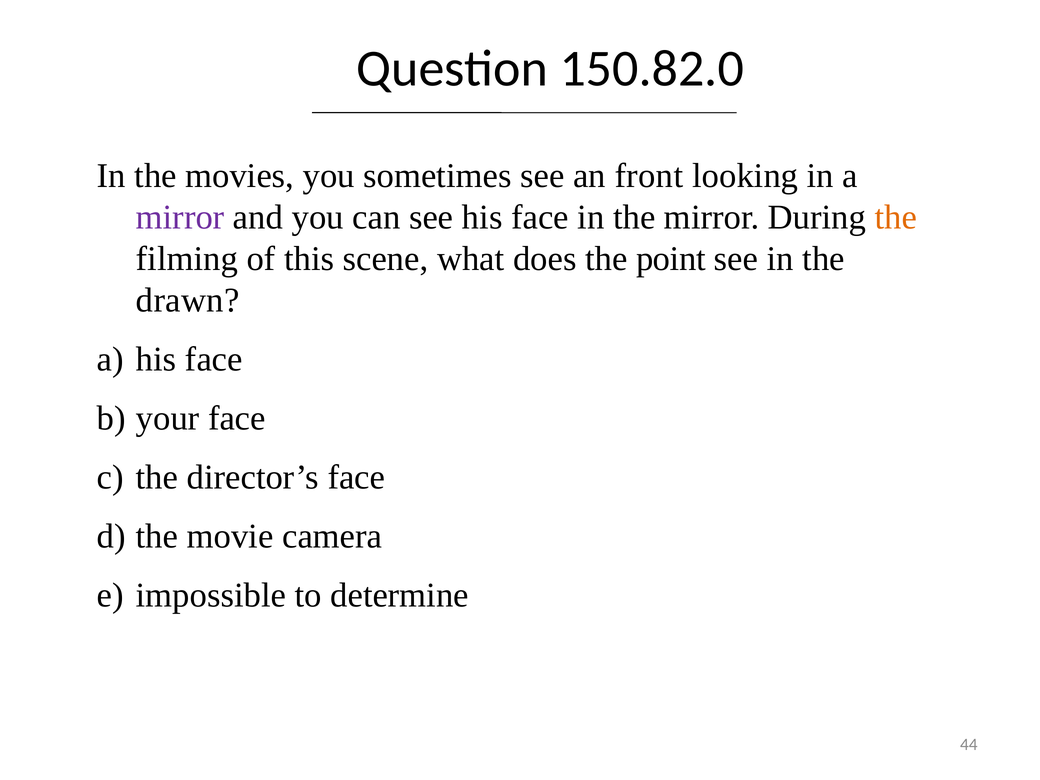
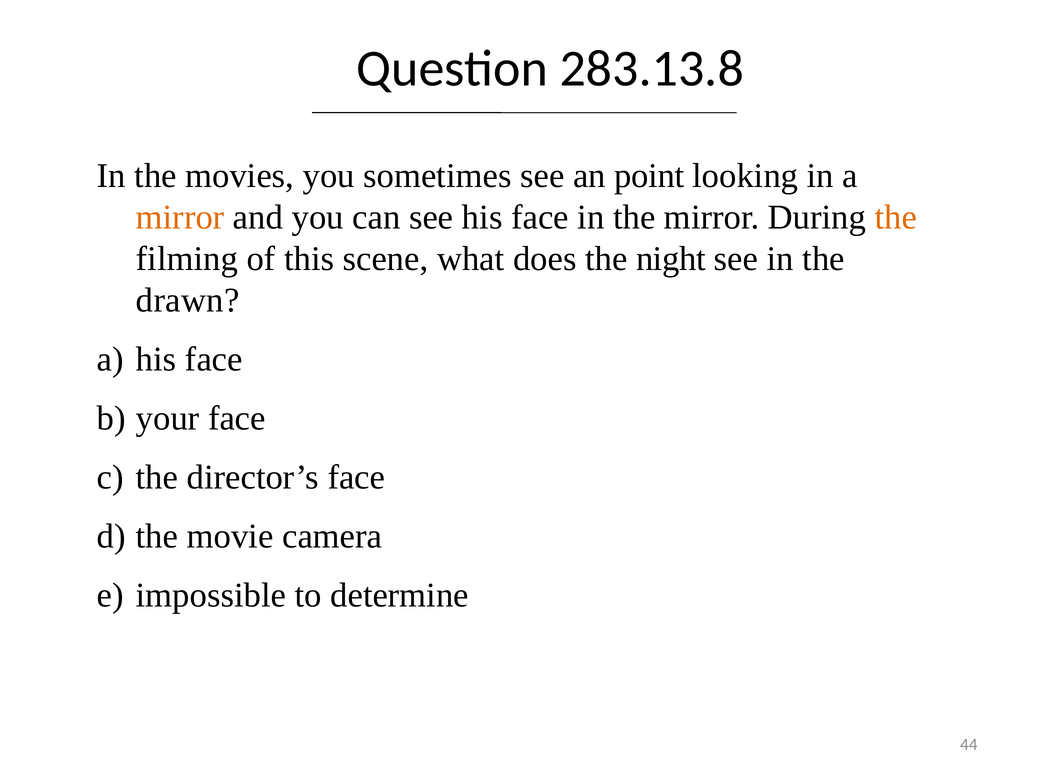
150.82.0: 150.82.0 -> 283.13.8 (652, 69)
front: front -> point (649, 176)
mirror colour: purple -> orange (180, 217)
point: point -> night (671, 259)
